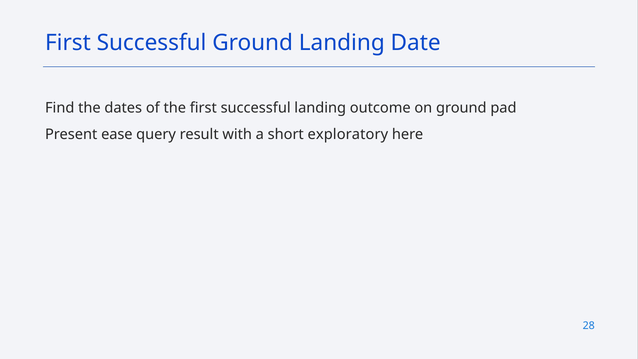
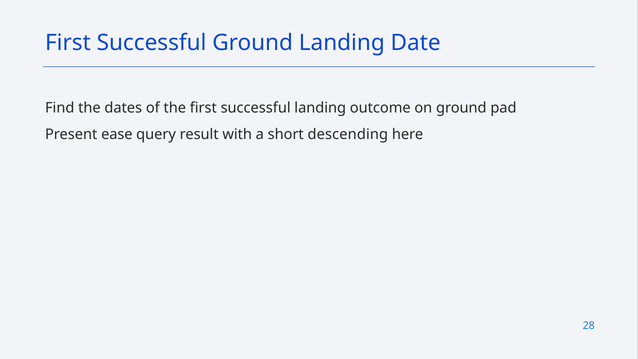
exploratory: exploratory -> descending (348, 135)
